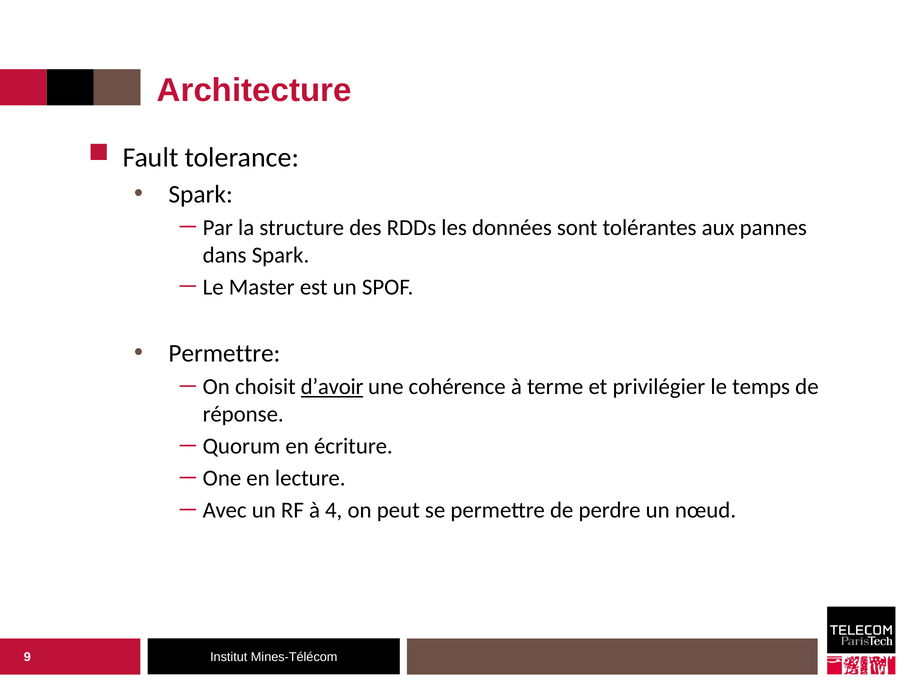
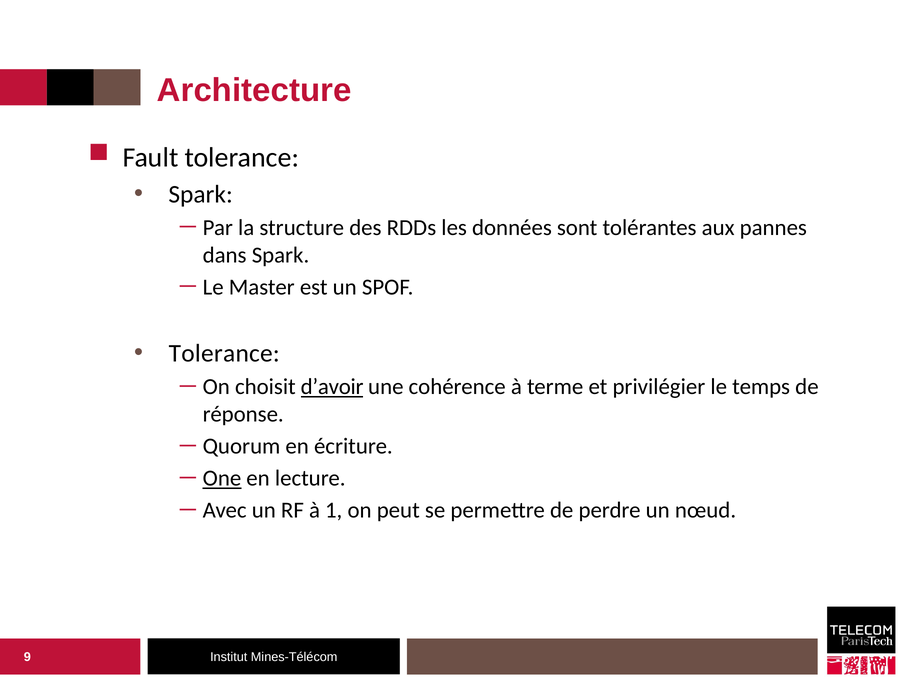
Permettre: Permettre -> Tolerance (224, 354)
One underline: none -> present (222, 478)
4: 4 -> 1 (334, 510)
